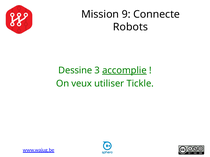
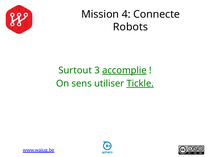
9: 9 -> 4 (126, 14)
Dessine: Dessine -> Surtout (75, 71)
veux: veux -> sens (82, 84)
Tickle underline: none -> present (140, 84)
